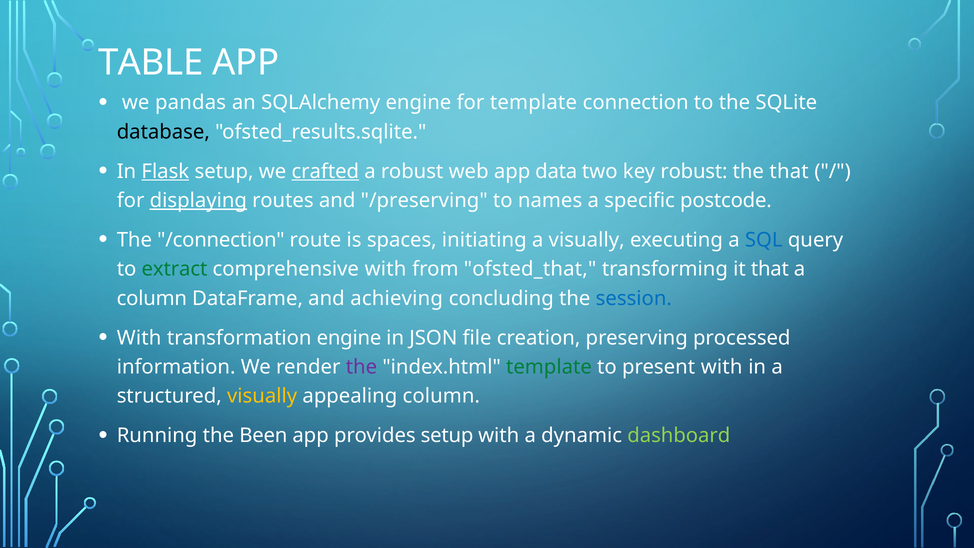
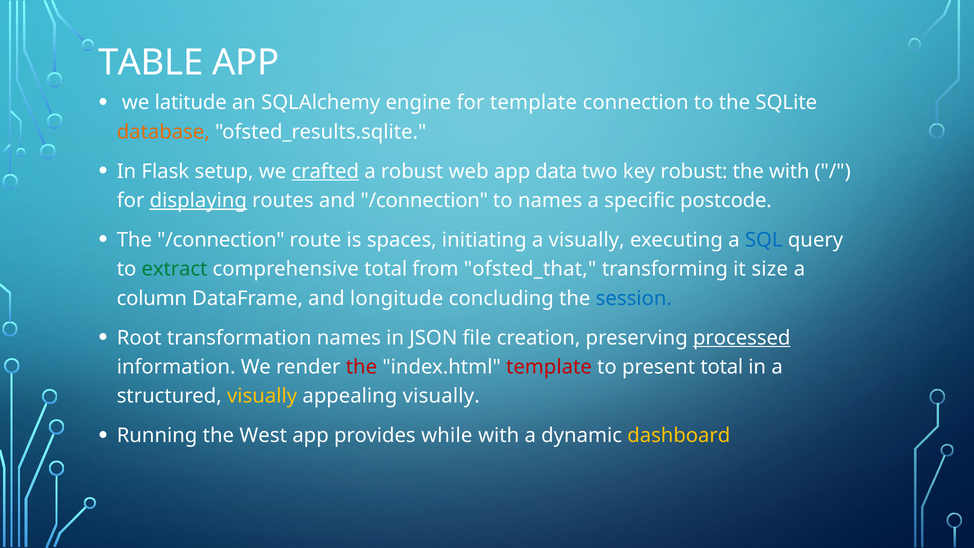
pandas: pandas -> latitude (191, 103)
database colour: black -> orange (163, 132)
Flask underline: present -> none (165, 171)
the that: that -> with (789, 171)
and /preserving: /preserving -> /connection (424, 201)
comprehensive with: with -> total (386, 269)
it that: that -> size (770, 269)
achieving: achieving -> longitude (397, 298)
With: With -> Root (139, 338)
transformation engine: engine -> names (349, 338)
processed underline: none -> present (742, 338)
the colour: purple -> red (361, 367)
template colour: green -> red (549, 367)
present with: with -> total (722, 367)
appealing column: column -> visually (441, 396)
Been: Been -> West (263, 436)
provides setup: setup -> while (447, 436)
dashboard colour: light green -> yellow (679, 436)
